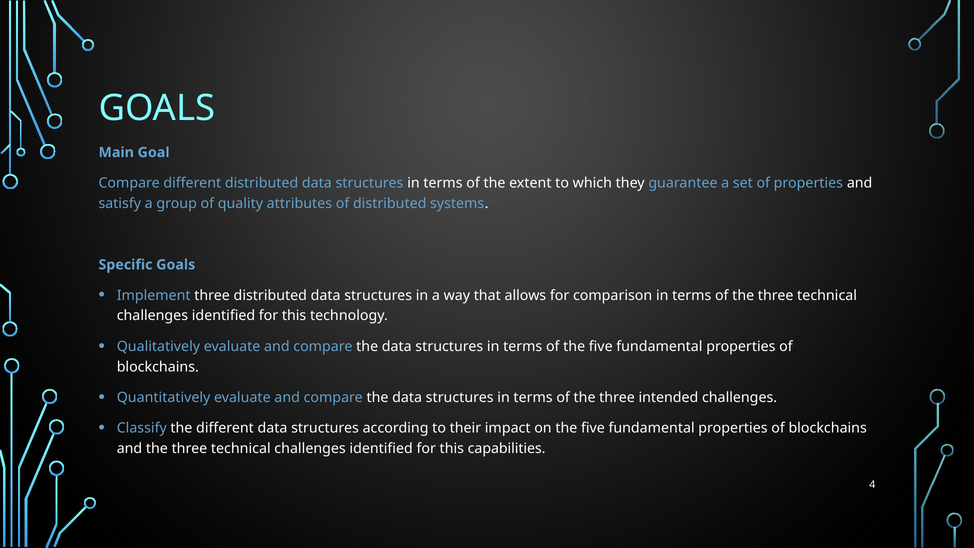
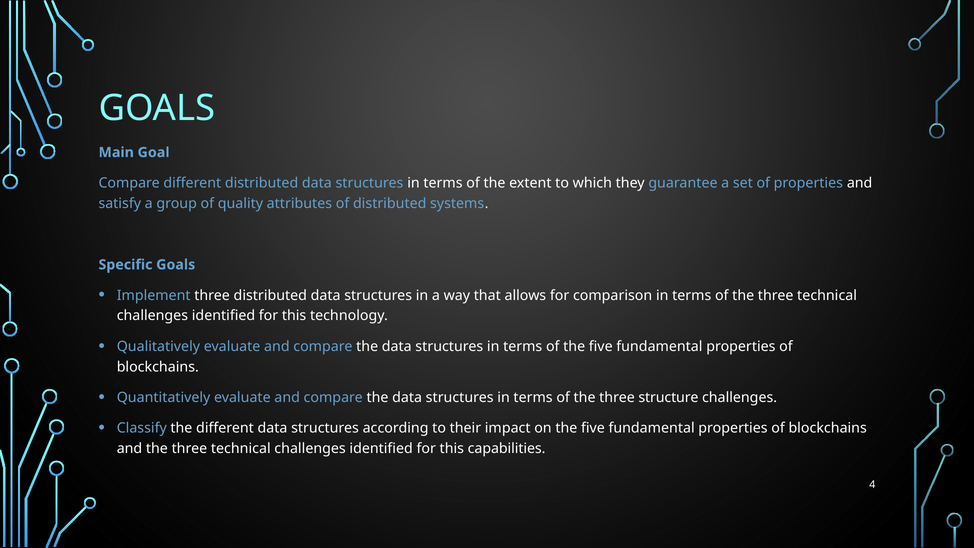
intended: intended -> structure (668, 397)
